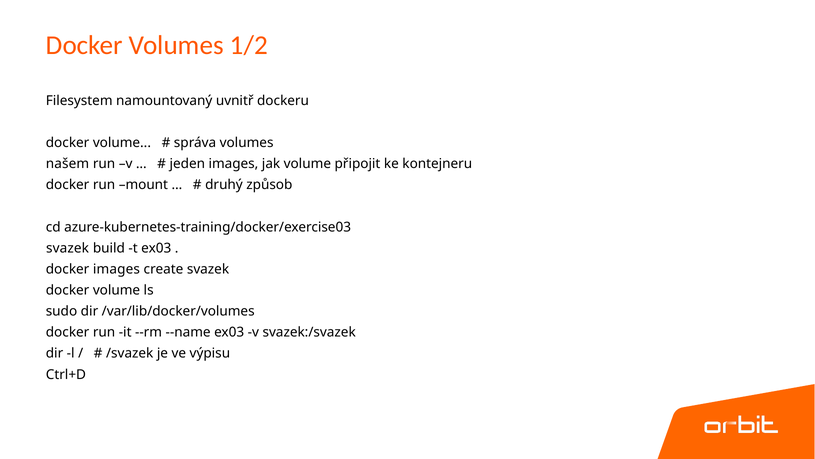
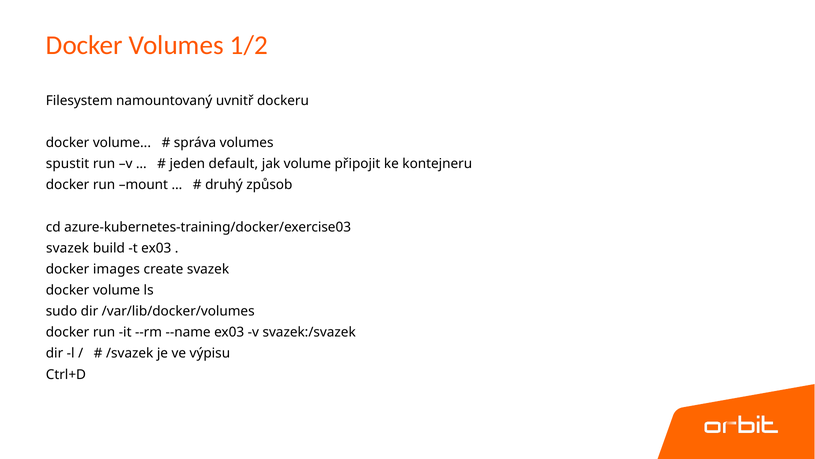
našem: našem -> spustit (68, 164)
jeden images: images -> default (233, 164)
